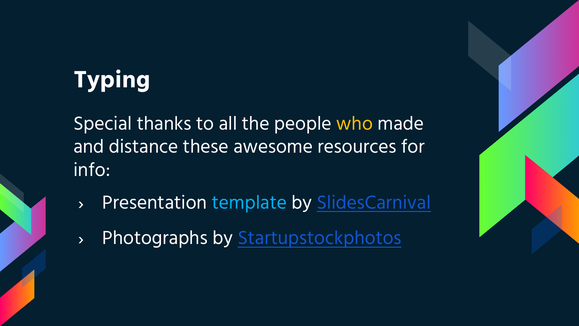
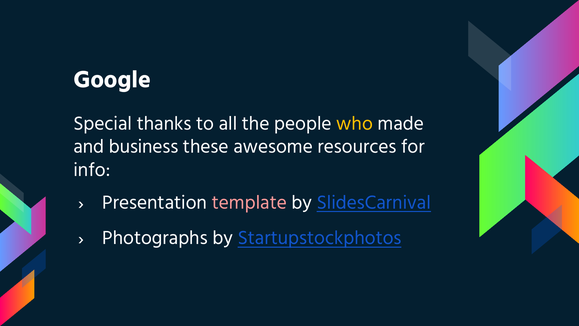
Typing: Typing -> Google (112, 79)
distance: distance -> business (144, 146)
template colour: light blue -> pink (249, 202)
